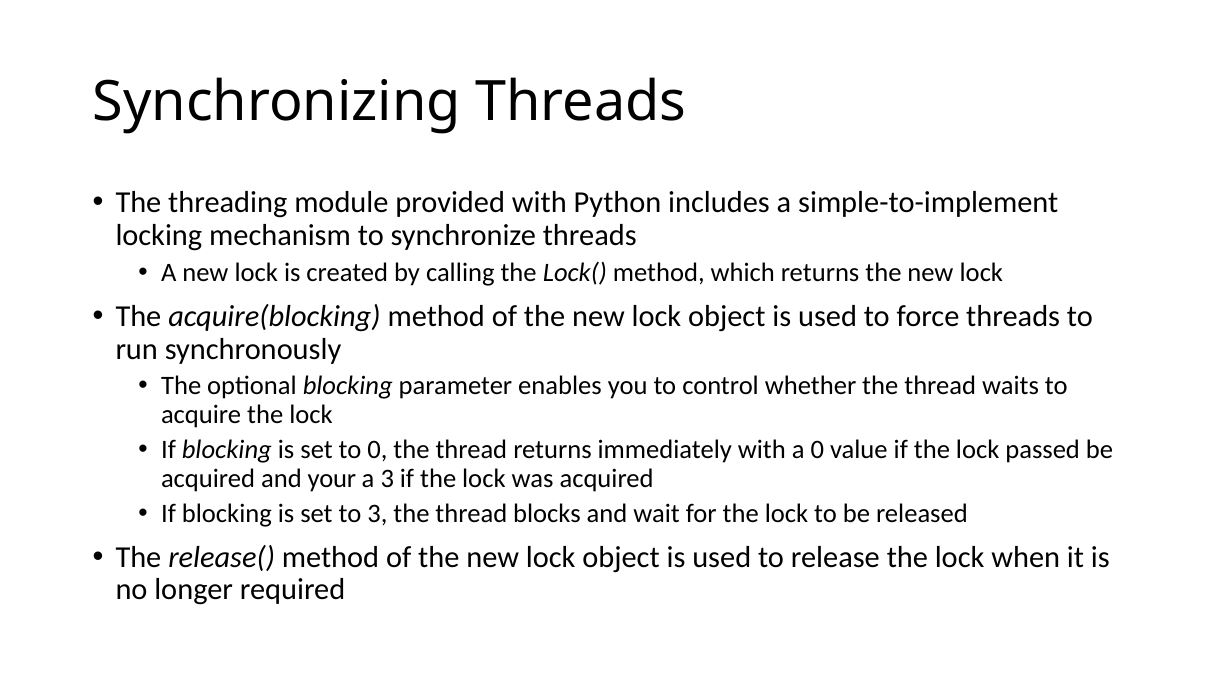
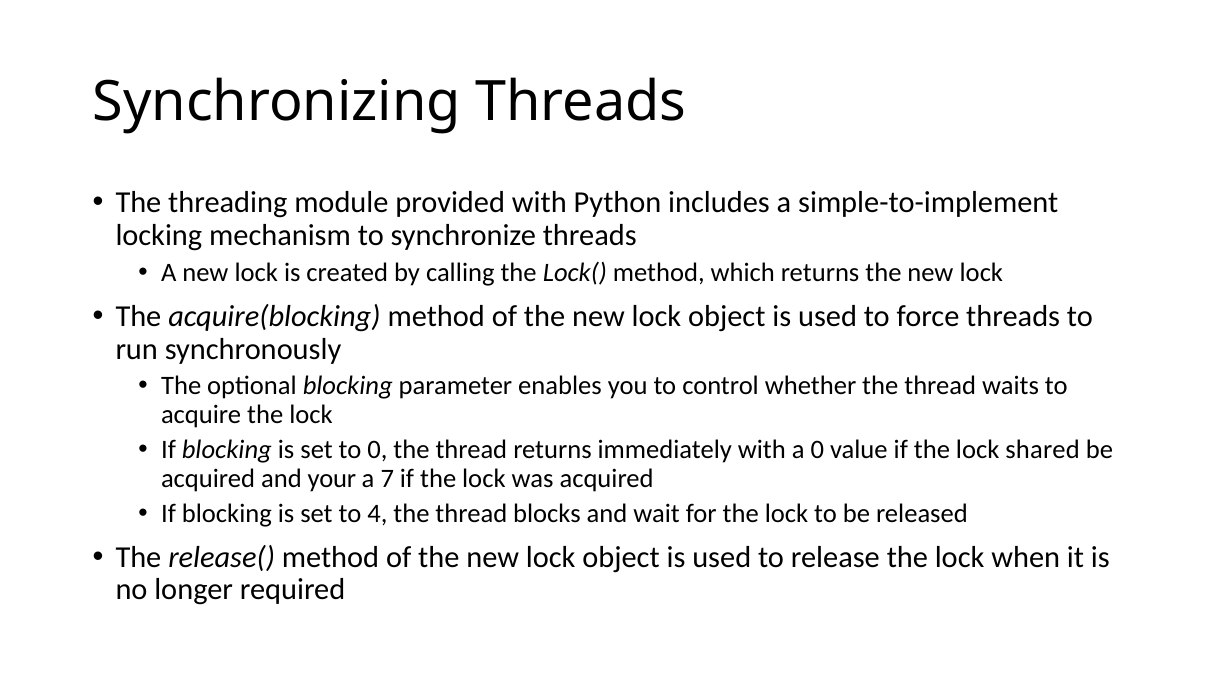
passed: passed -> shared (1043, 450)
a 3: 3 -> 7 (387, 479)
to 3: 3 -> 4 (377, 514)
